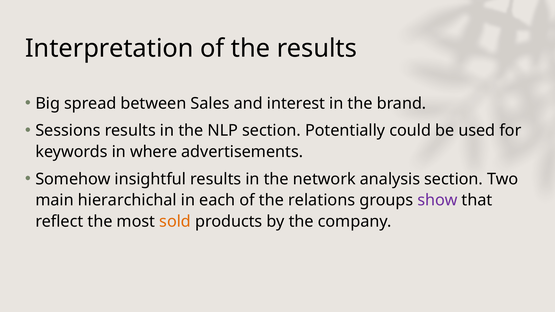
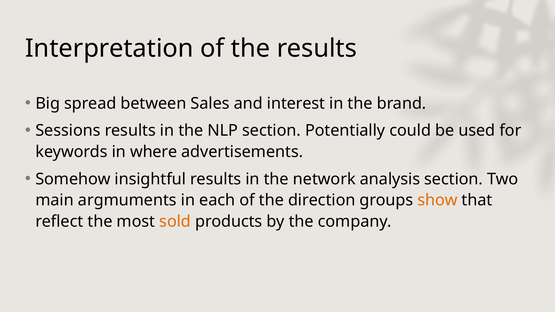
hierarchichal: hierarchichal -> argmuments (127, 200)
relations: relations -> direction (322, 200)
show colour: purple -> orange (438, 200)
